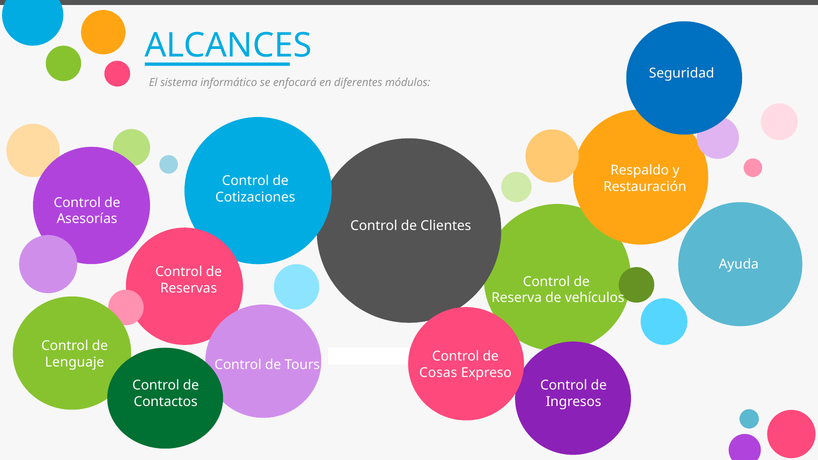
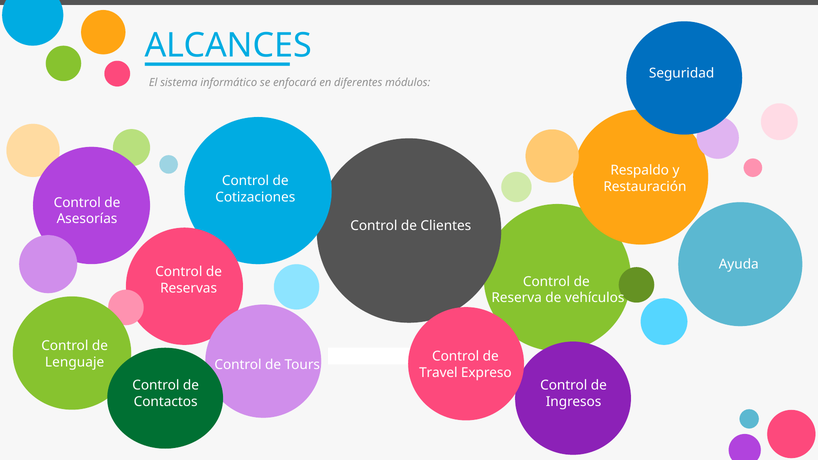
Cosas: Cosas -> Travel (438, 373)
